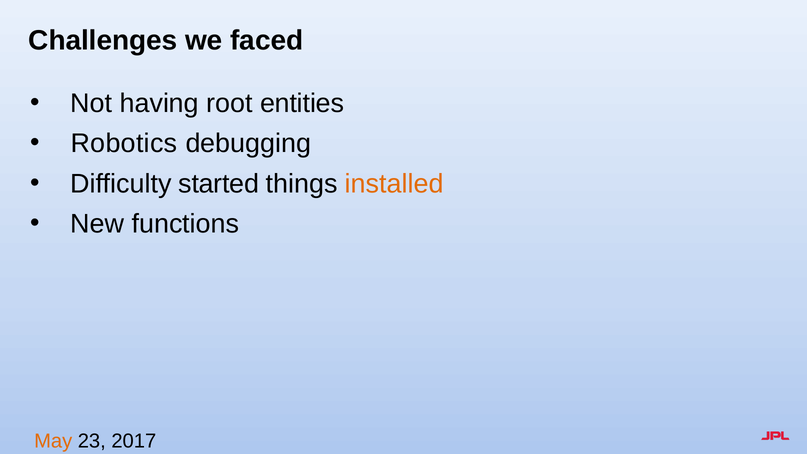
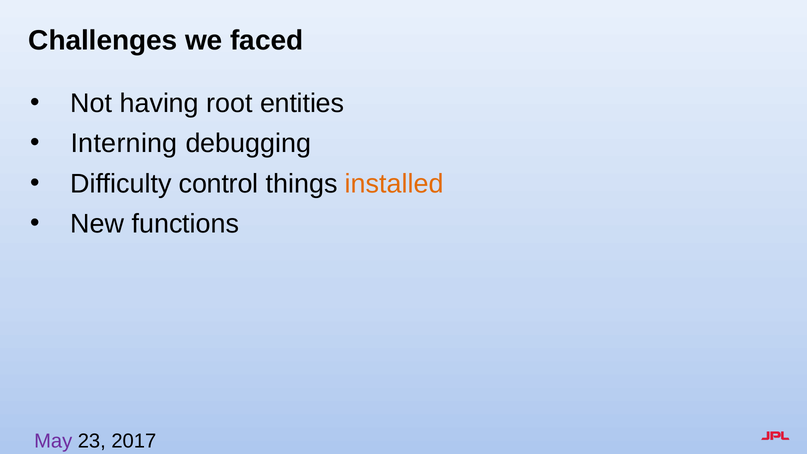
Robotics: Robotics -> Interning (124, 144)
started: started -> control (219, 184)
May colour: orange -> purple (53, 441)
